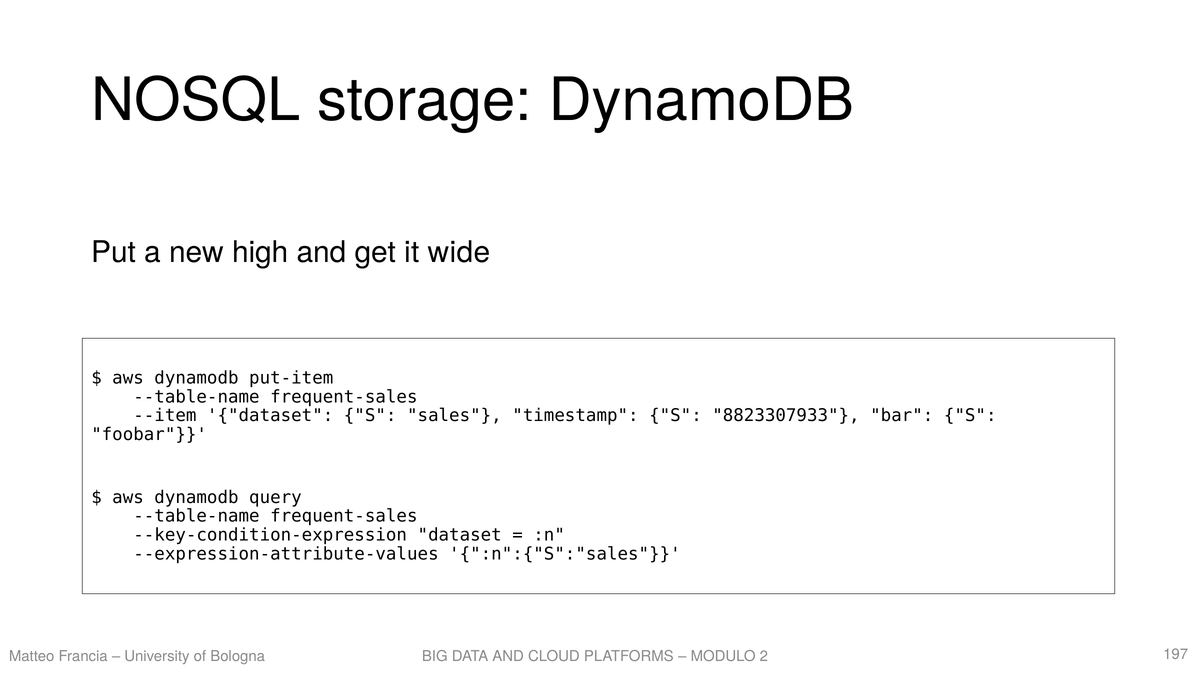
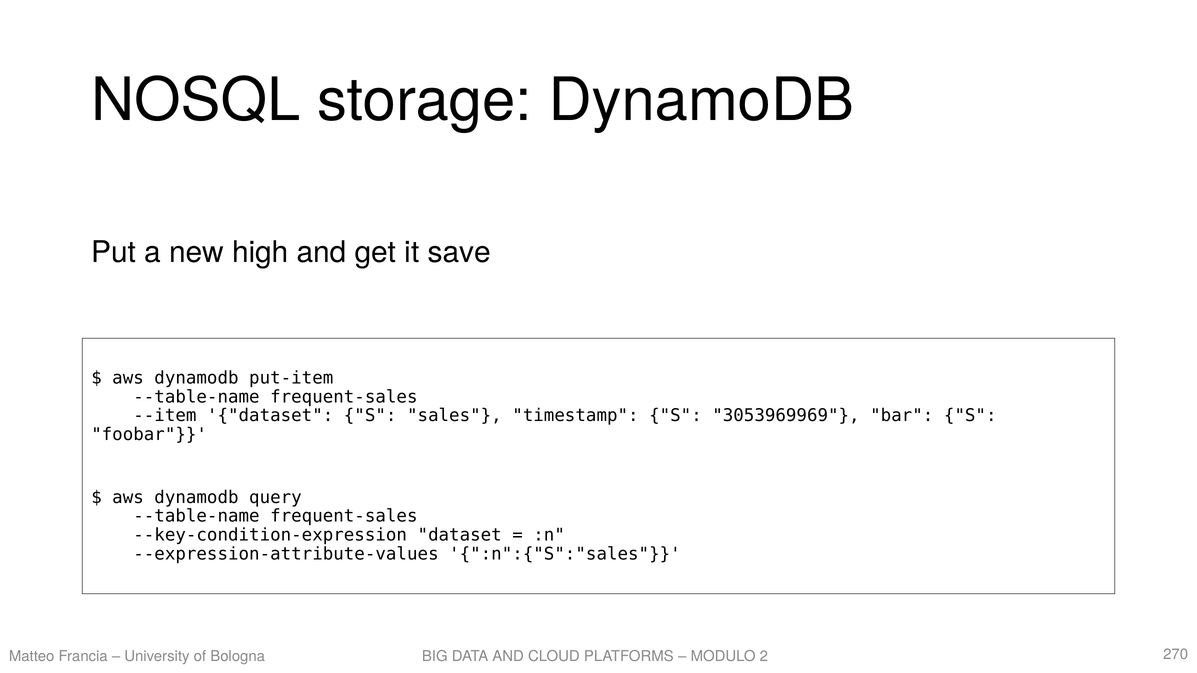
wide: wide -> save (459, 252)
8823307933: 8823307933 -> 3053969969 (786, 416)
197: 197 -> 270 (1176, 655)
